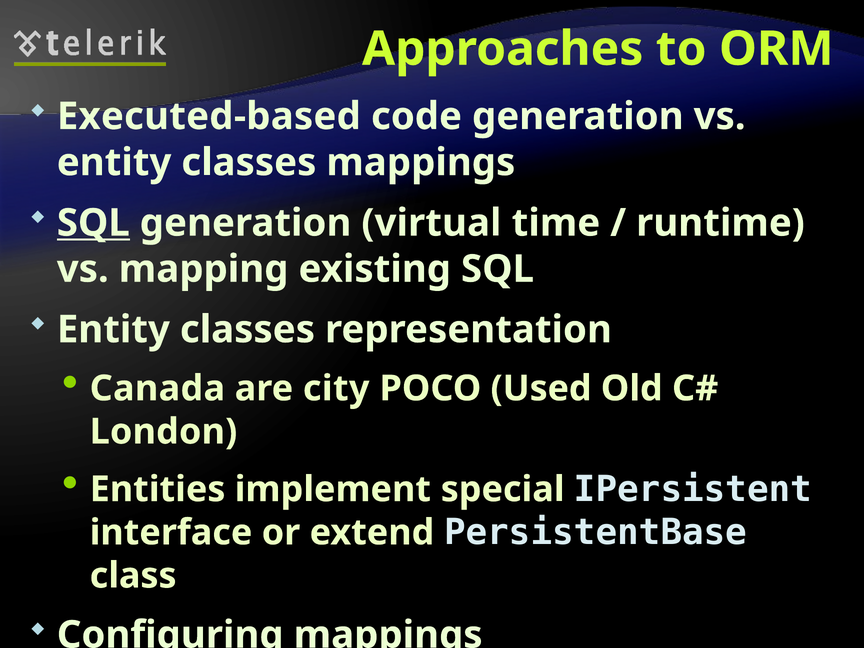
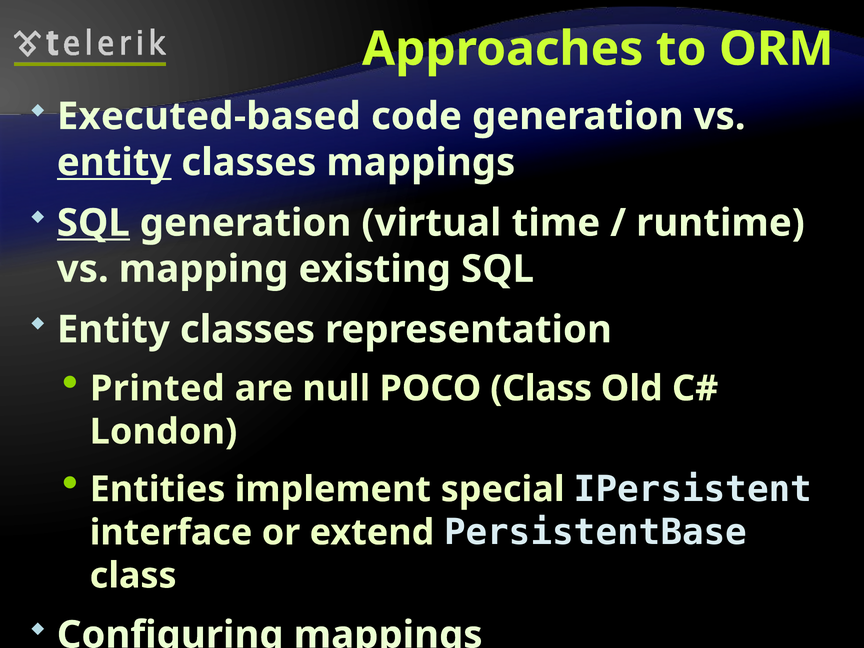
entity underline: none -> present (114, 162)
Canada: Canada -> Printed (157, 388)
city: city -> null (336, 388)
POCO Used: Used -> Class (541, 388)
